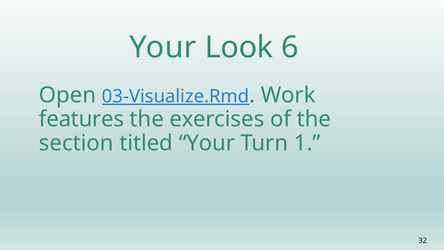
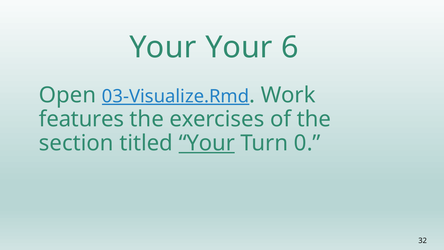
Your Look: Look -> Your (239, 47)
Your underline: none -> present (207, 143)
1: 1 -> 0 (307, 143)
